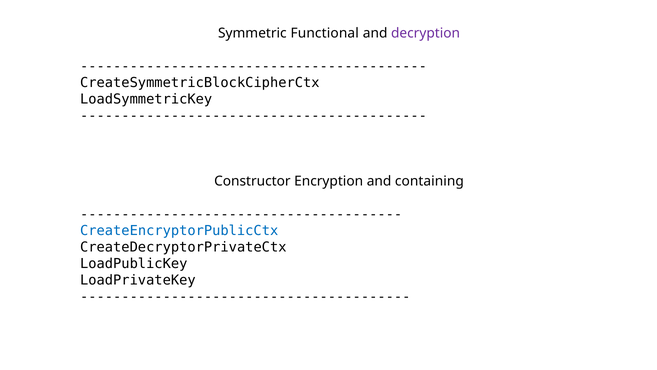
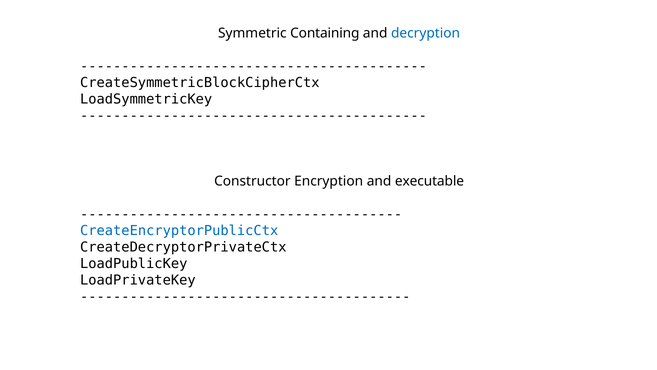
Functional: Functional -> Containing (325, 33)
decryption colour: purple -> blue (426, 33)
containing: containing -> executable (429, 181)
